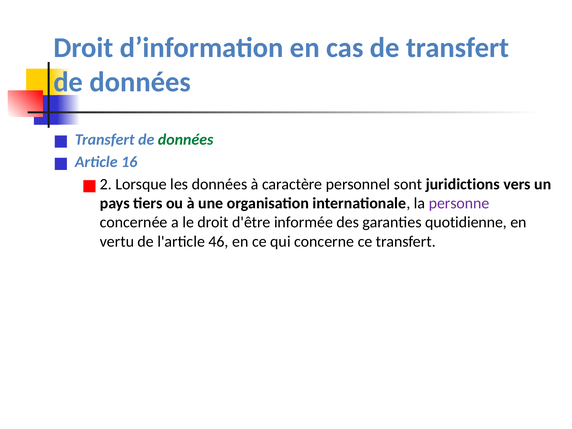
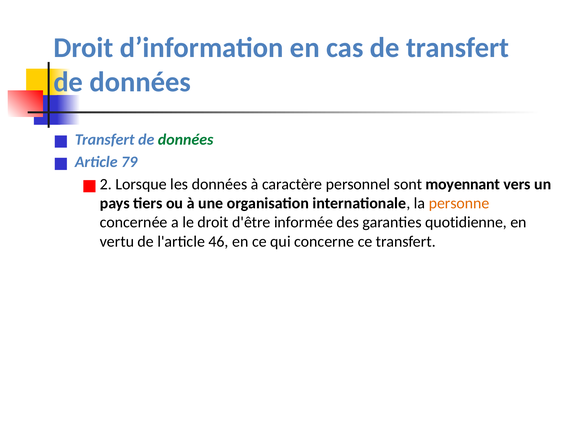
16: 16 -> 79 (129, 162)
juridictions: juridictions -> moyennant (463, 184)
personne colour: purple -> orange (459, 203)
